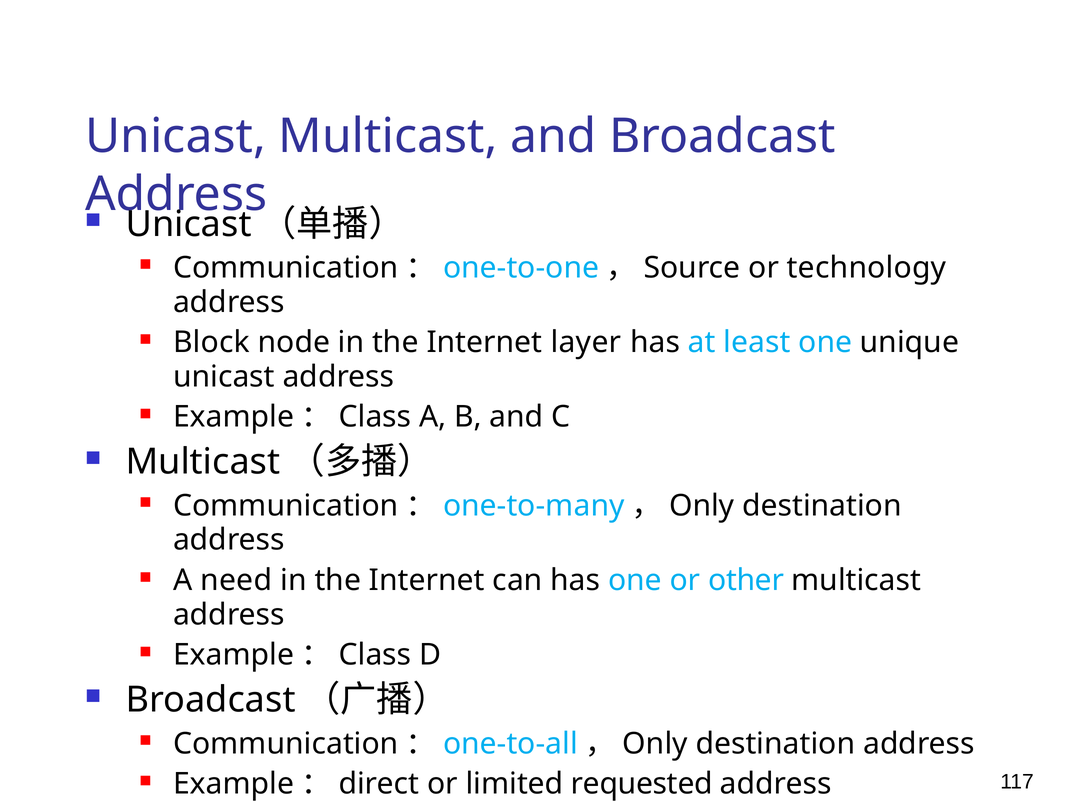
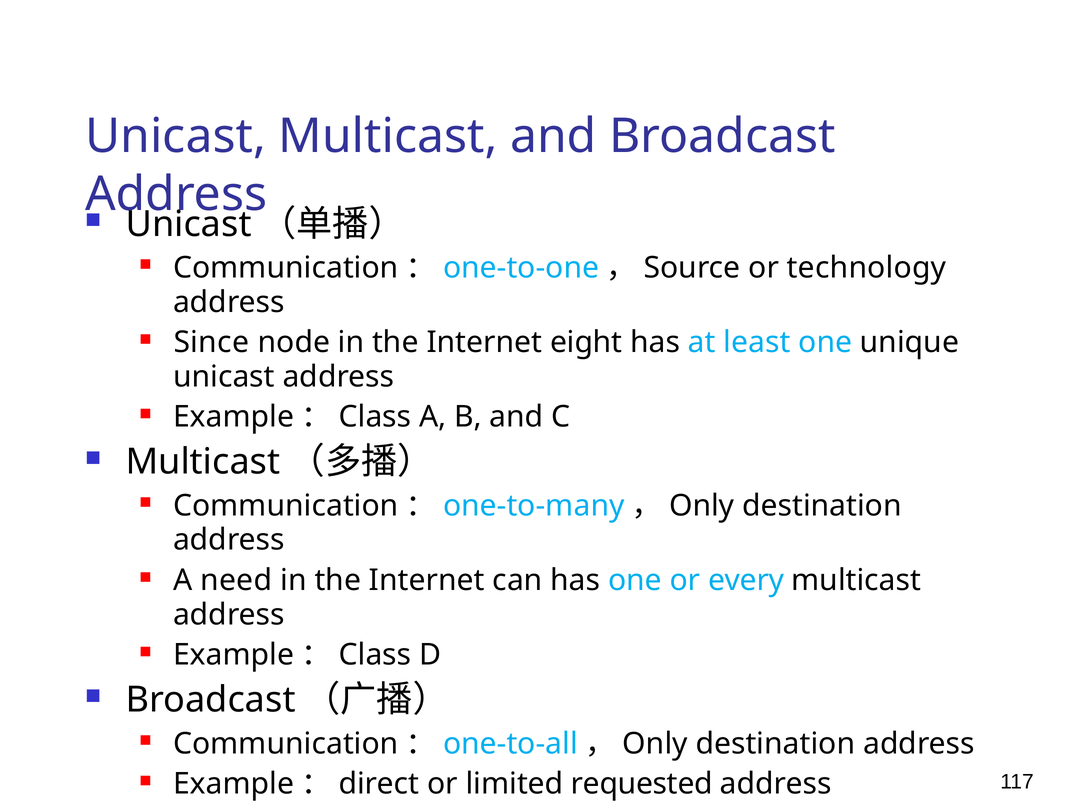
Block: Block -> Since (211, 343)
layer: layer -> eight (586, 343)
other: other -> every (746, 581)
